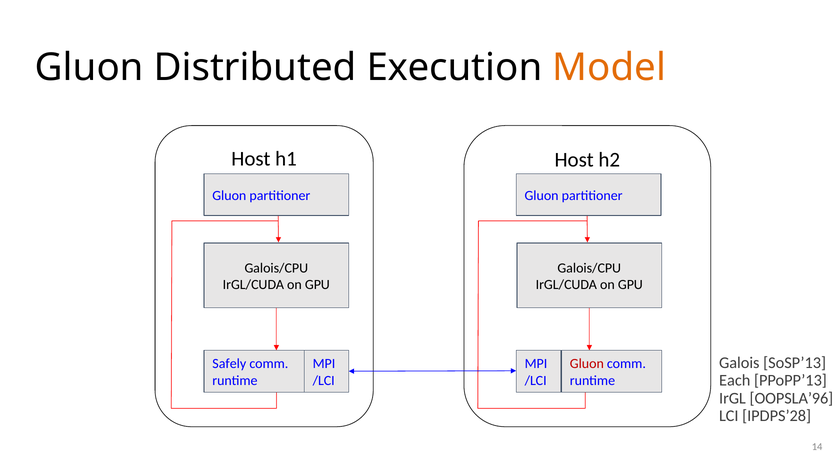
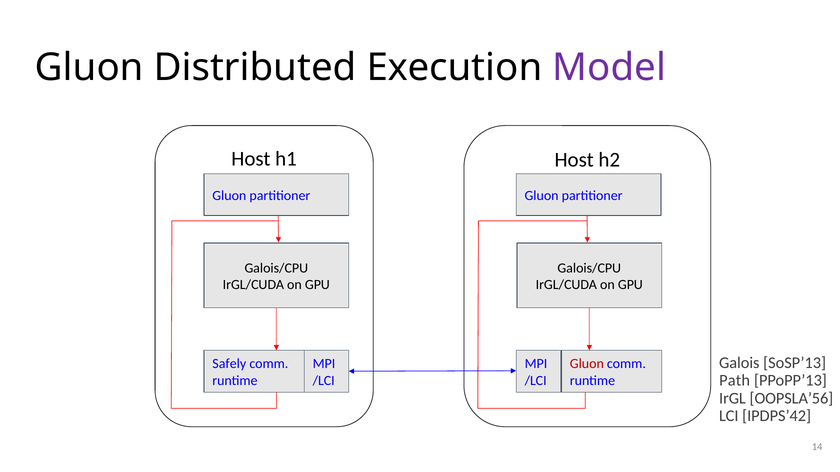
Model colour: orange -> purple (609, 68)
Each: Each -> Path (735, 381)
OOPSLA’96: OOPSLA’96 -> OOPSLA’56 (791, 399)
IPDPS’28: IPDPS’28 -> IPDPS’42 (777, 416)
